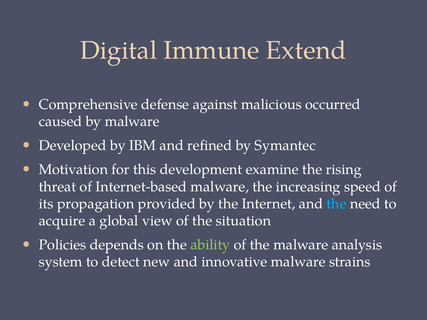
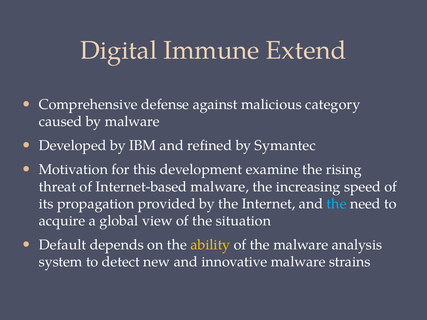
occurred: occurred -> category (333, 105)
Policies: Policies -> Default (62, 245)
ability colour: light green -> yellow (210, 245)
